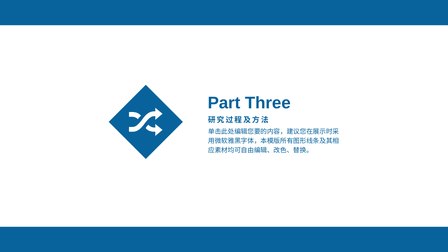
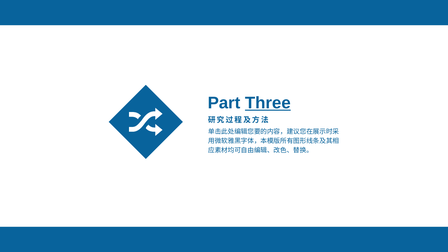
Three underline: none -> present (268, 103)
